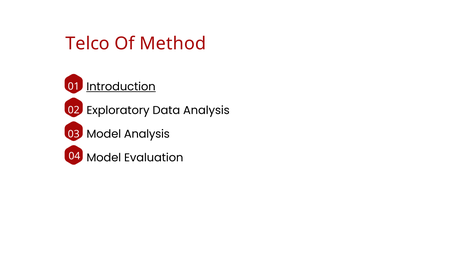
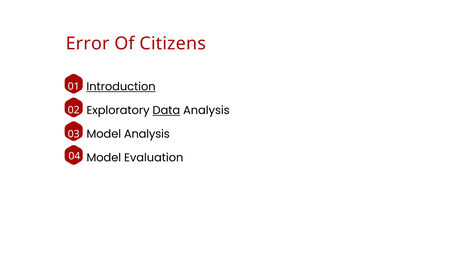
Telco: Telco -> Error (88, 44)
Method: Method -> Citizens (173, 44)
Data underline: none -> present (166, 110)
